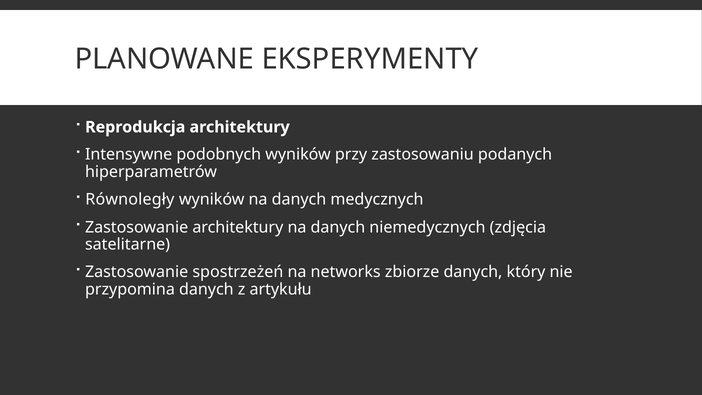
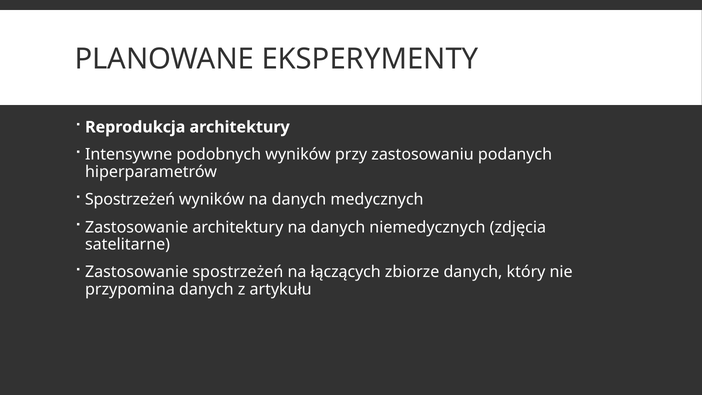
Równoległy: Równoległy -> Spostrzeżeń (130, 200)
networks: networks -> łączących (346, 272)
